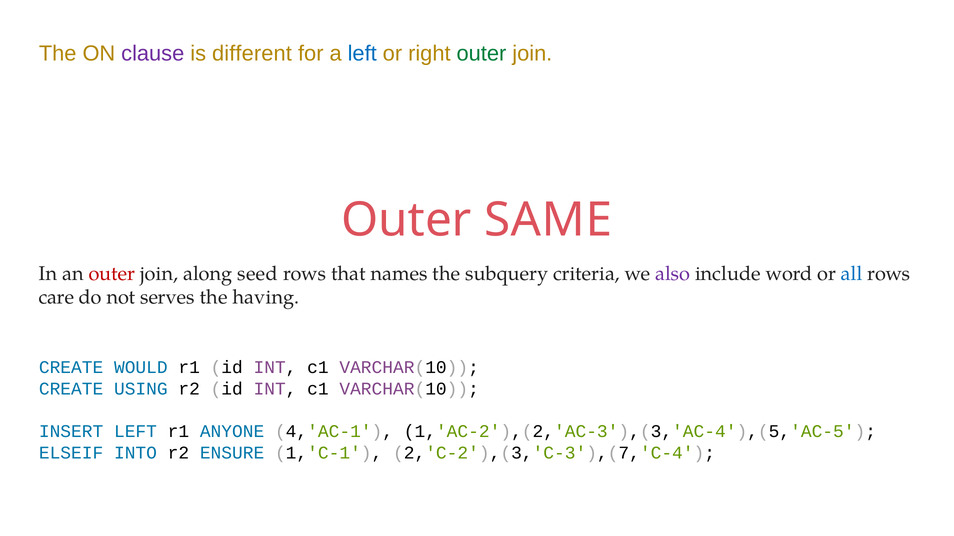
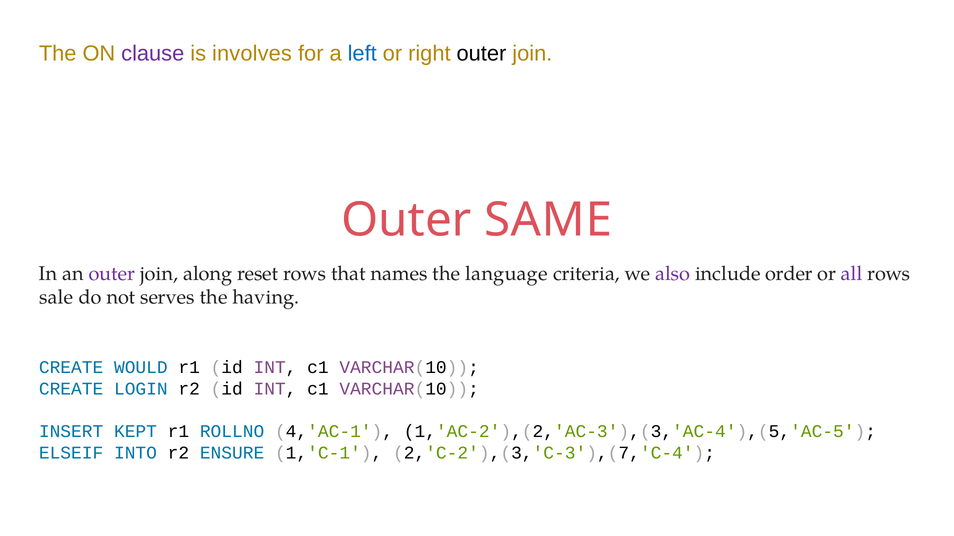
different: different -> involves (252, 53)
outer colour: green -> black (481, 53)
outer colour: red -> purple (112, 274)
seed: seed -> reset (258, 274)
subquery: subquery -> language (507, 274)
word: word -> order (789, 274)
all colour: blue -> purple (852, 274)
care: care -> sale (56, 298)
USING: USING -> LOGIN (141, 389)
INSERT LEFT: LEFT -> KEPT (135, 432)
ANYONE: ANYONE -> ROLLNO (232, 432)
